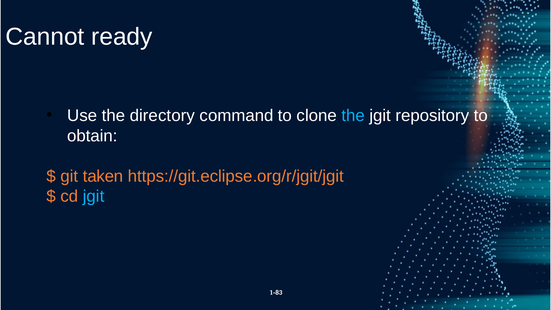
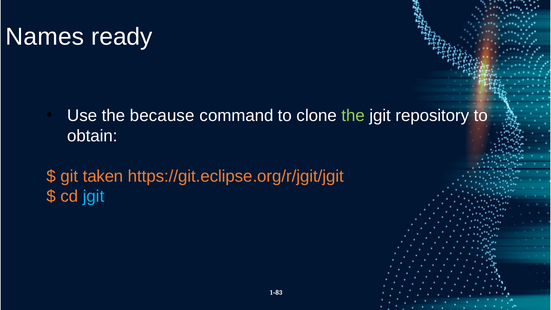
Cannot: Cannot -> Names (45, 37)
directory: directory -> because (162, 116)
the colour: light blue -> light green (353, 116)
